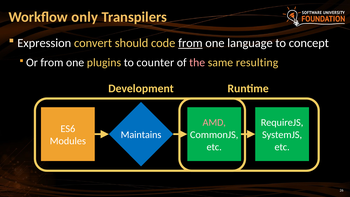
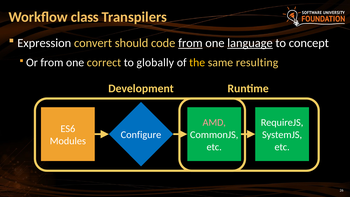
only: only -> class (85, 17)
language underline: none -> present (250, 43)
plugins: plugins -> correct (104, 63)
counter: counter -> globally (155, 63)
the colour: pink -> yellow (197, 63)
Maintains: Maintains -> Configure (141, 135)
